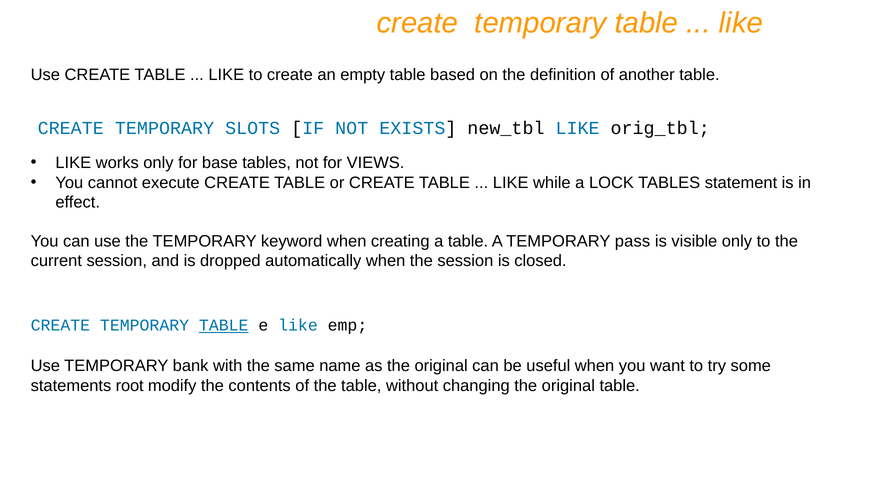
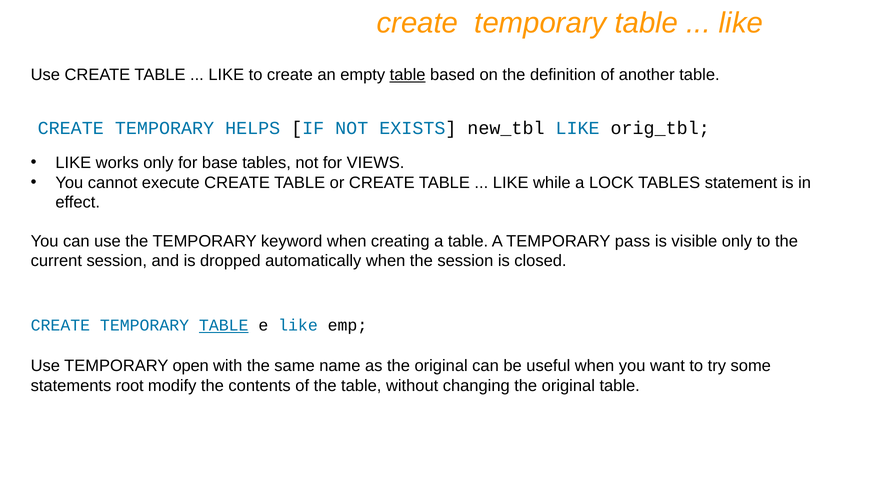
table underline: none -> present (408, 75)
SLOTS: SLOTS -> HELPS (253, 128)
bank: bank -> open (191, 366)
